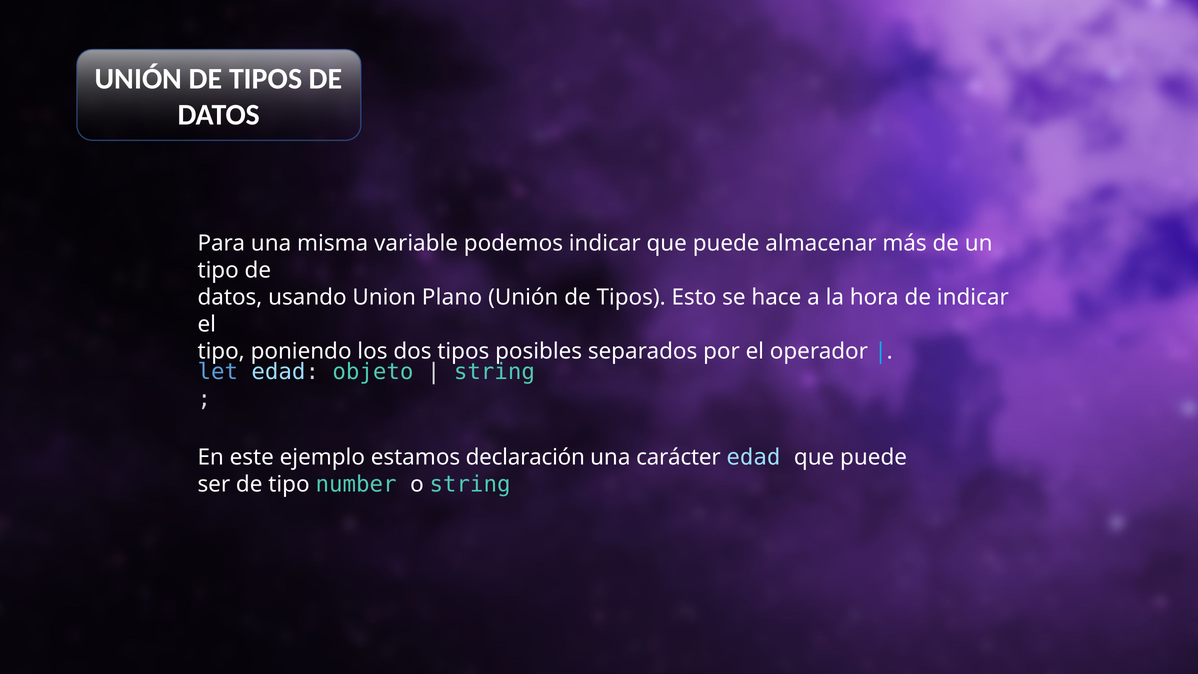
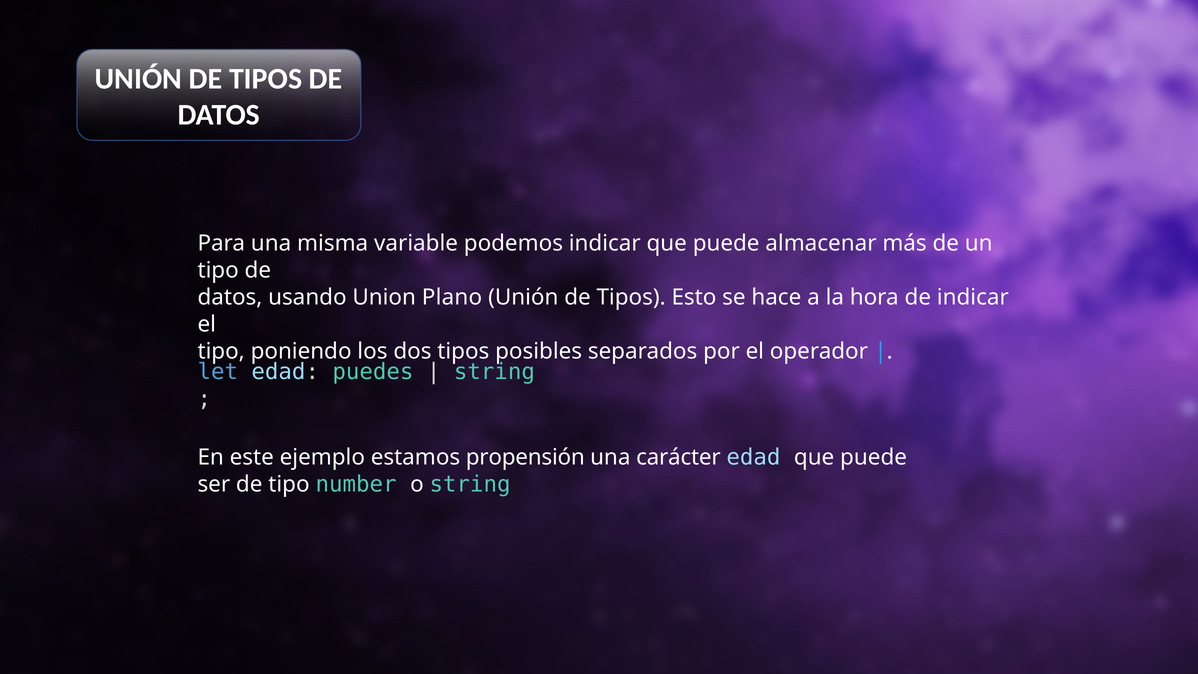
objeto: objeto -> puedes (373, 372)
declaración: declaración -> propensión (525, 457)
